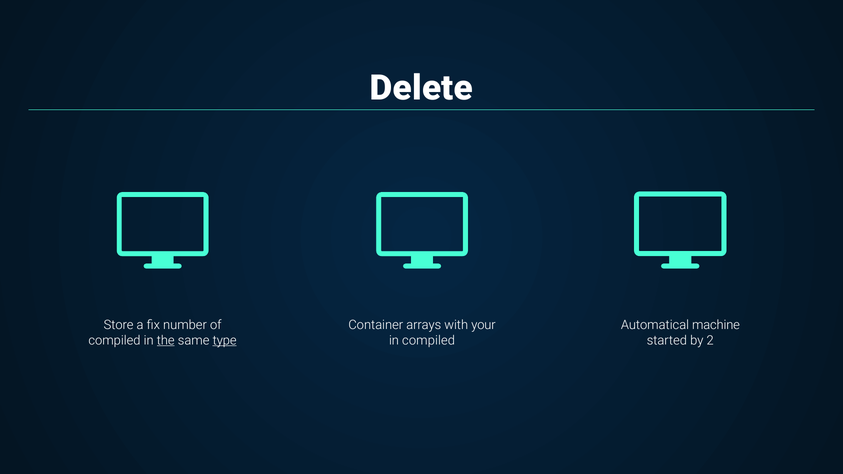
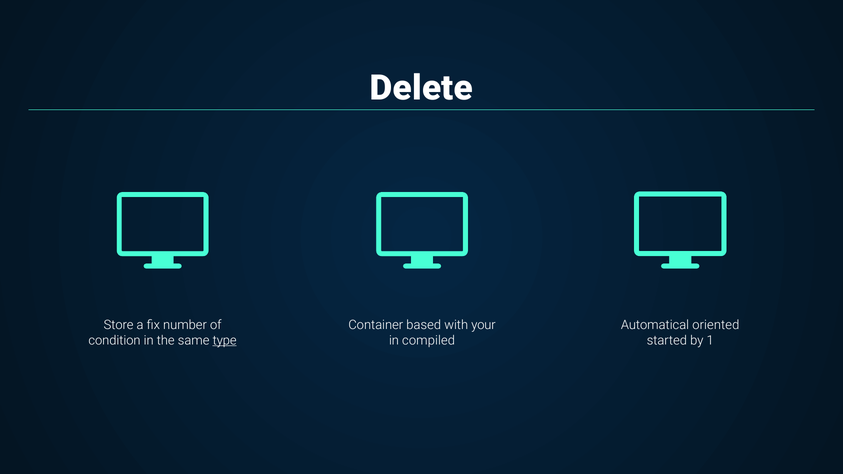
arrays: arrays -> based (424, 325)
machine: machine -> oriented (716, 325)
compiled: compiled -> condition (114, 340)
the underline: present -> none (166, 340)
2: 2 -> 1 (710, 340)
